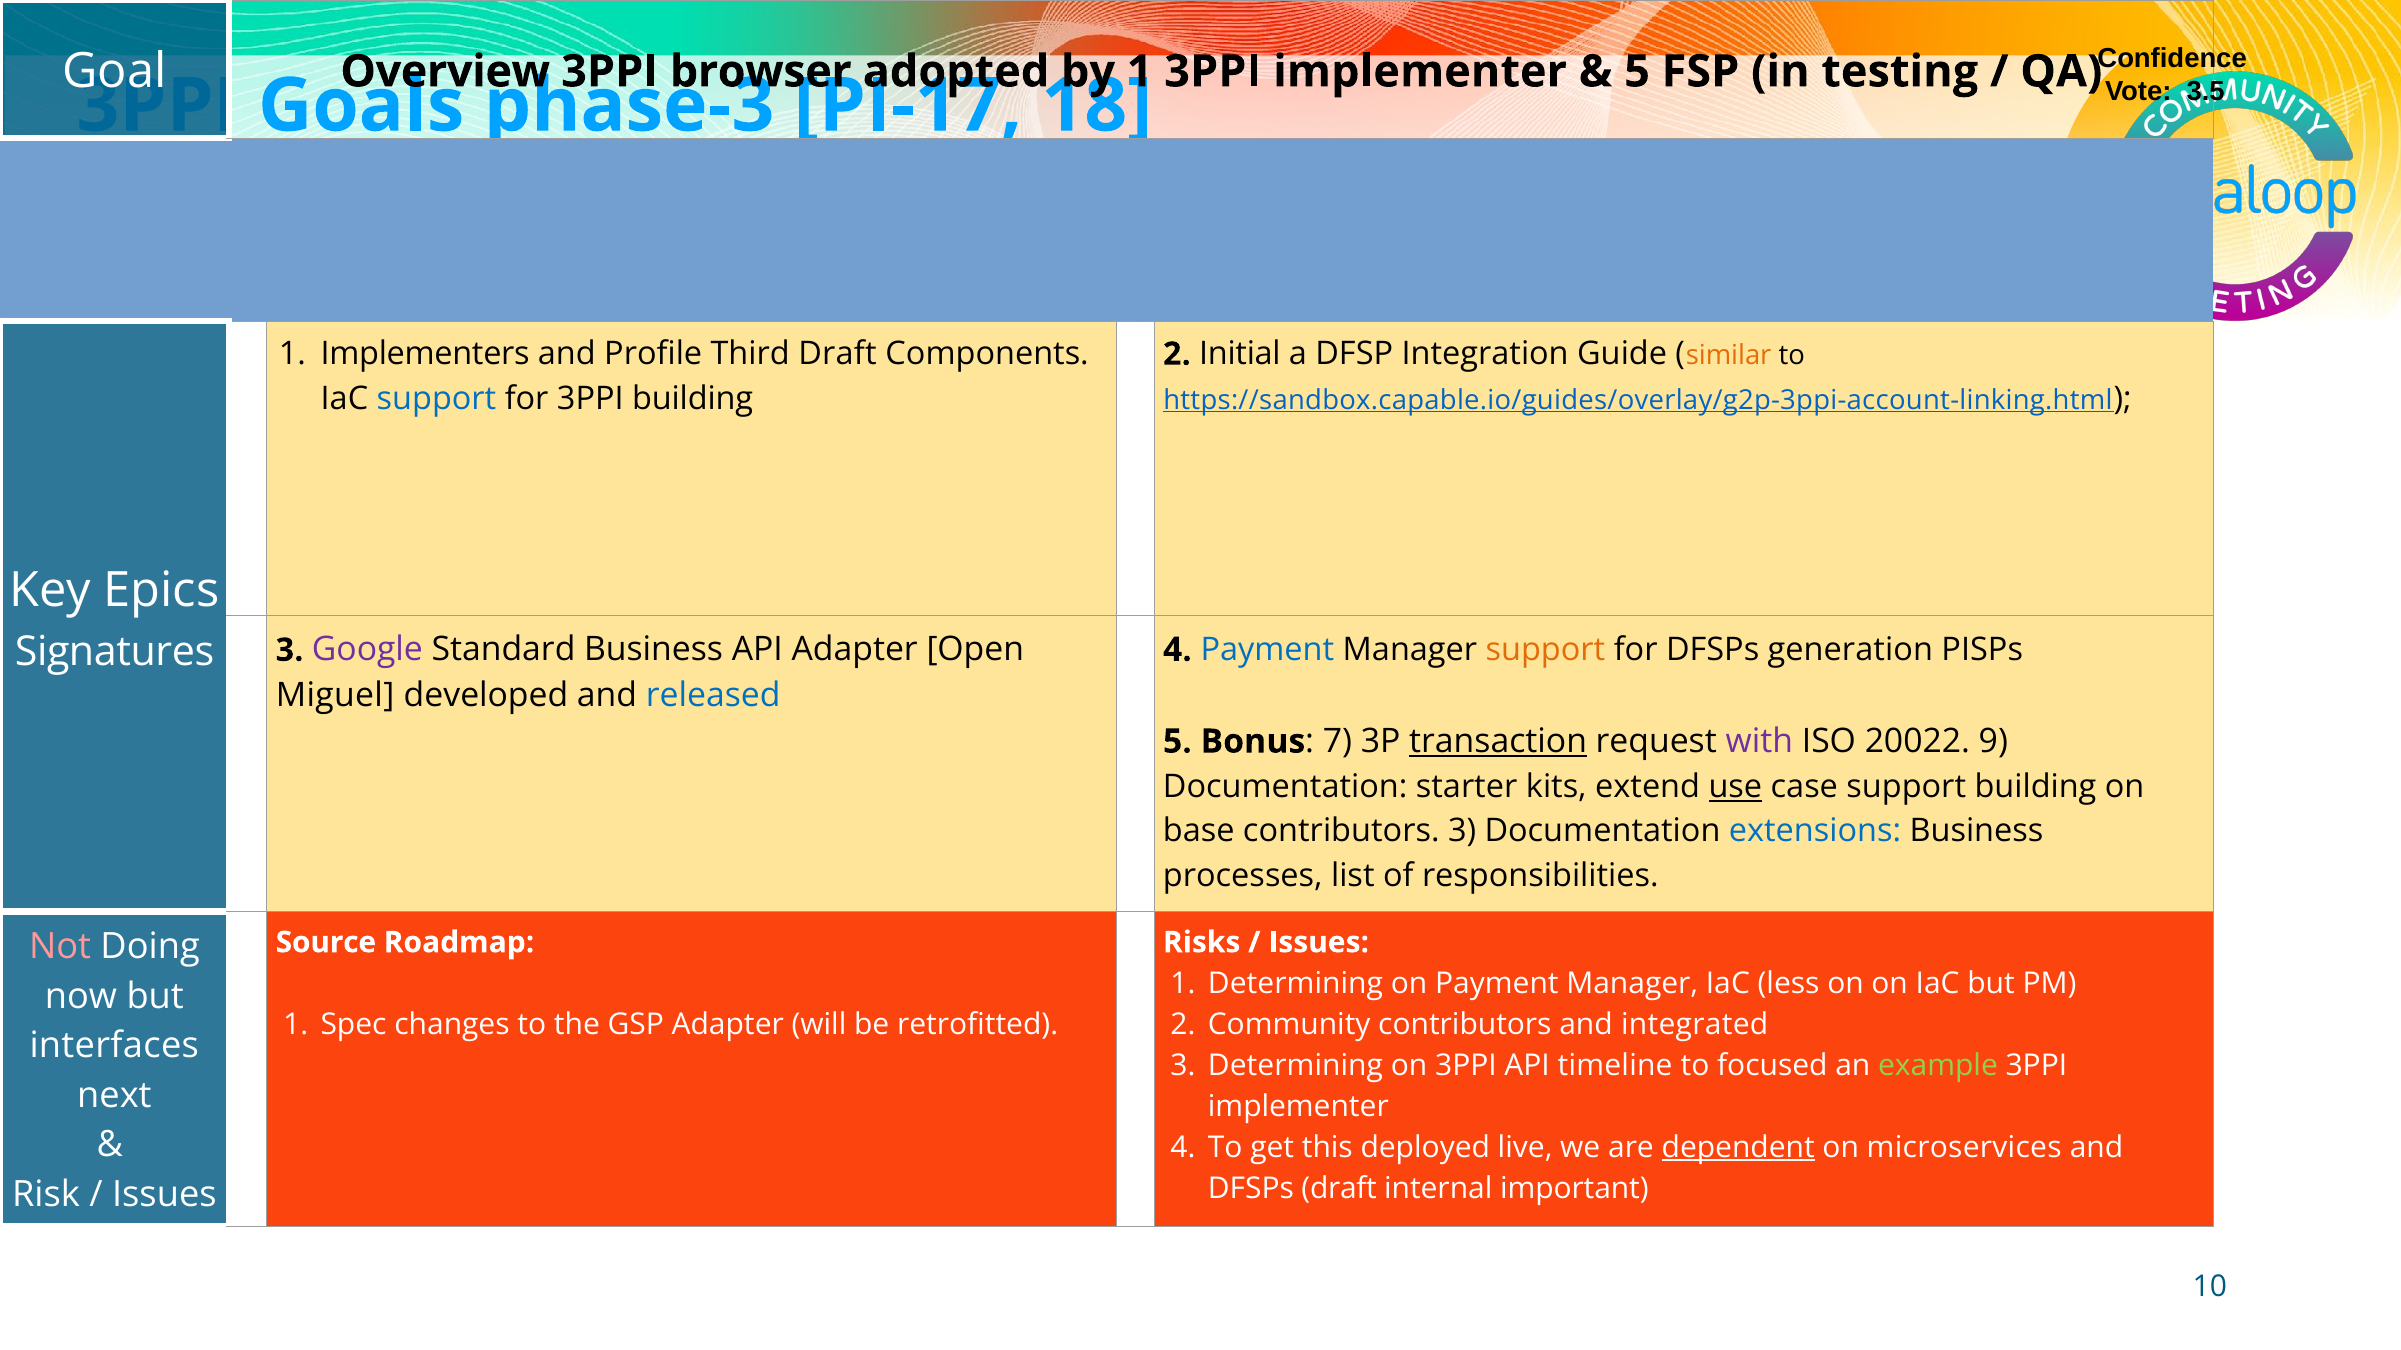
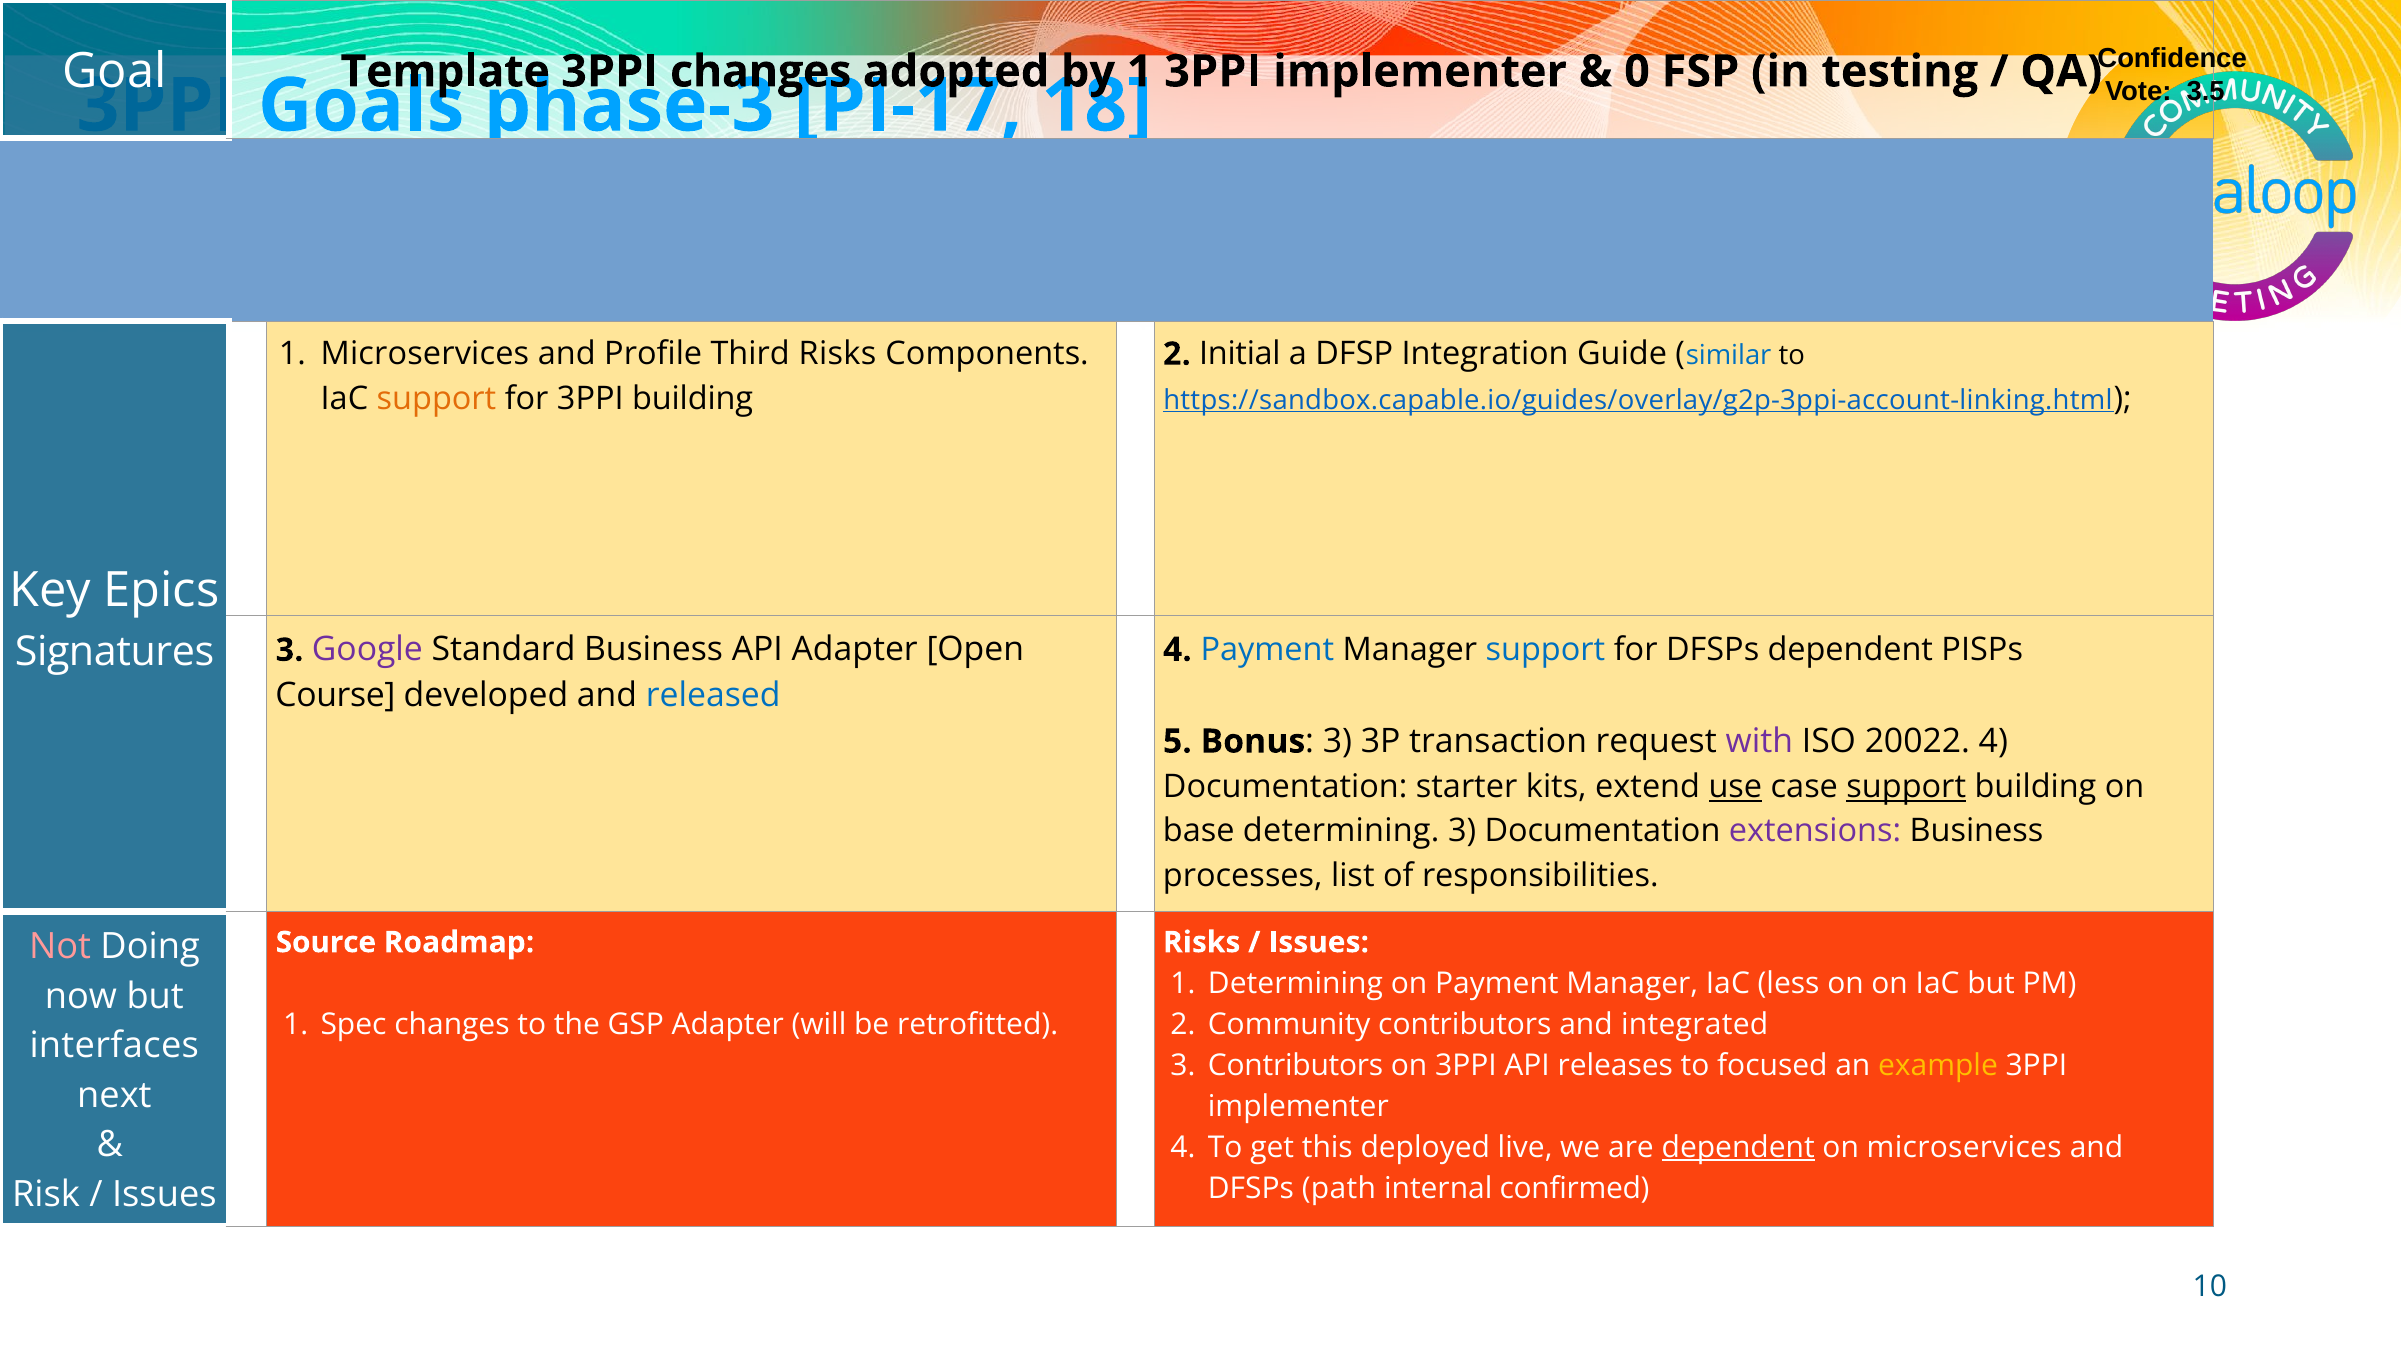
Overview: Overview -> Template (445, 72)
browser: browser -> changes (761, 72)
5: 5 -> 0 (1637, 72)
similar colour: orange -> blue (1729, 356)
1 Implementers: Implementers -> Microservices (425, 354)
Third Draft: Draft -> Risks (837, 354)
support colour: blue -> orange (436, 399)
support colour: orange -> blue (1545, 650)
DFSPs generation: generation -> dependent (1850, 650)
Miguel: Miguel -> Course (335, 696)
Bonus 7: 7 -> 3 (1337, 742)
transaction underline: present -> none (1498, 742)
20022 9: 9 -> 4 (1993, 742)
support underline: none -> present (1906, 787)
base contributors: contributors -> determining (1341, 831)
extensions colour: blue -> purple (1815, 831)
3 Determining: Determining -> Contributors (1296, 1066)
timeline: timeline -> releases (1615, 1066)
example colour: light green -> yellow (1938, 1066)
DFSPs draft: draft -> path (1339, 1188)
important: important -> confirmed (1575, 1188)
